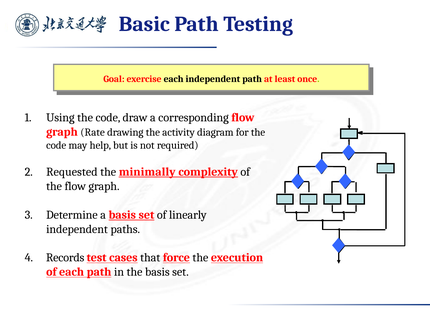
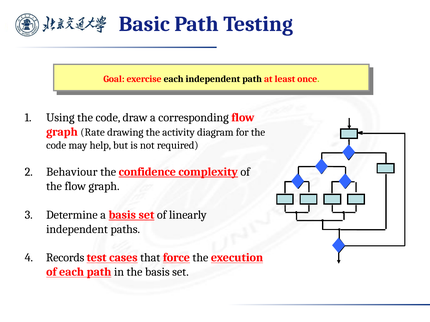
Requested: Requested -> Behaviour (72, 172)
minimally: minimally -> confidence (147, 172)
